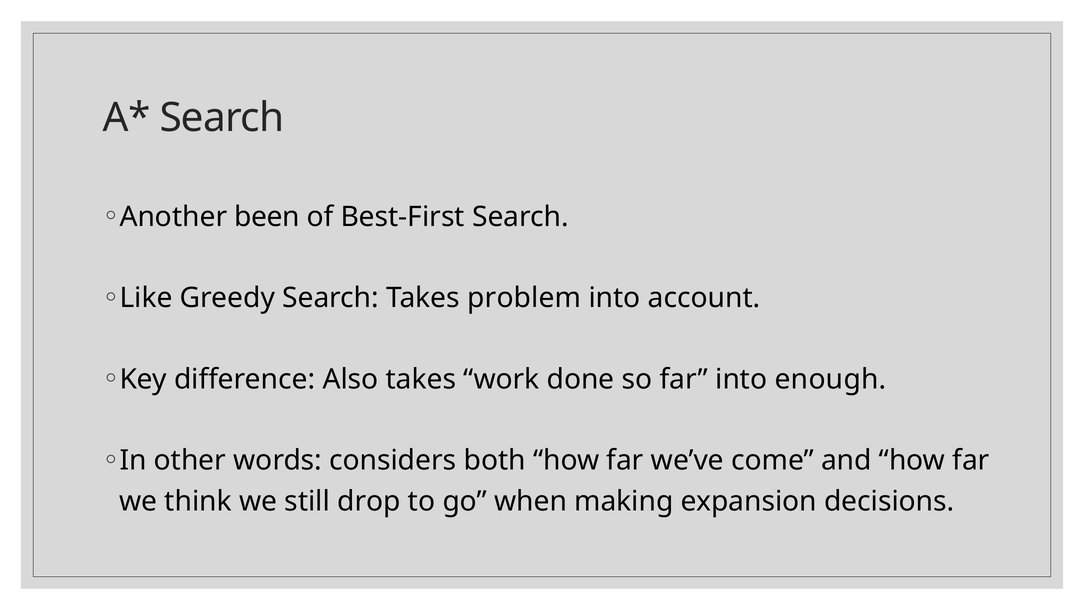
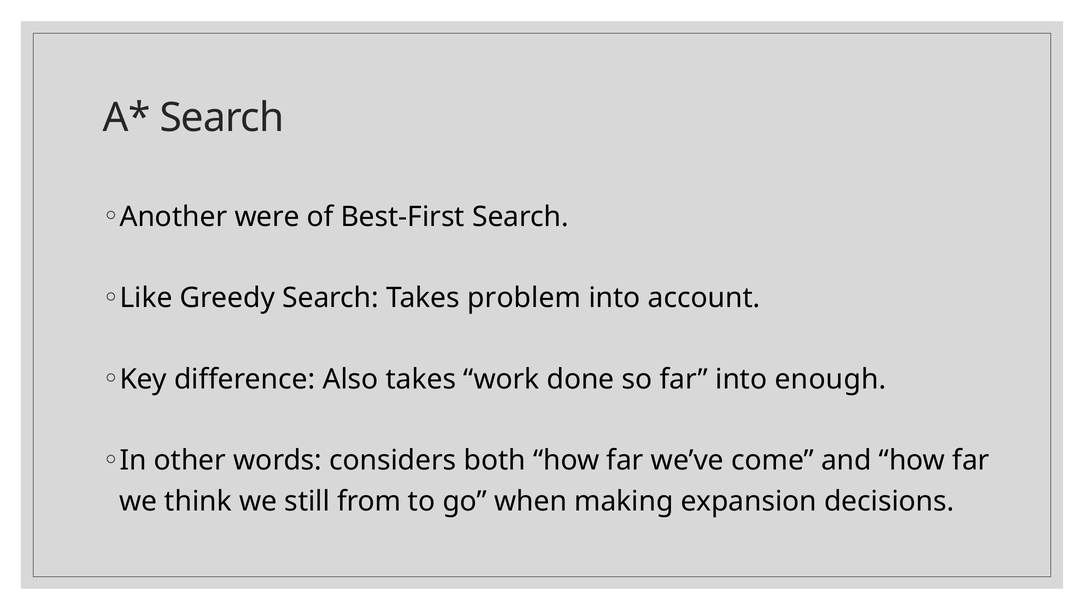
been: been -> were (267, 217)
drop: drop -> from (369, 501)
